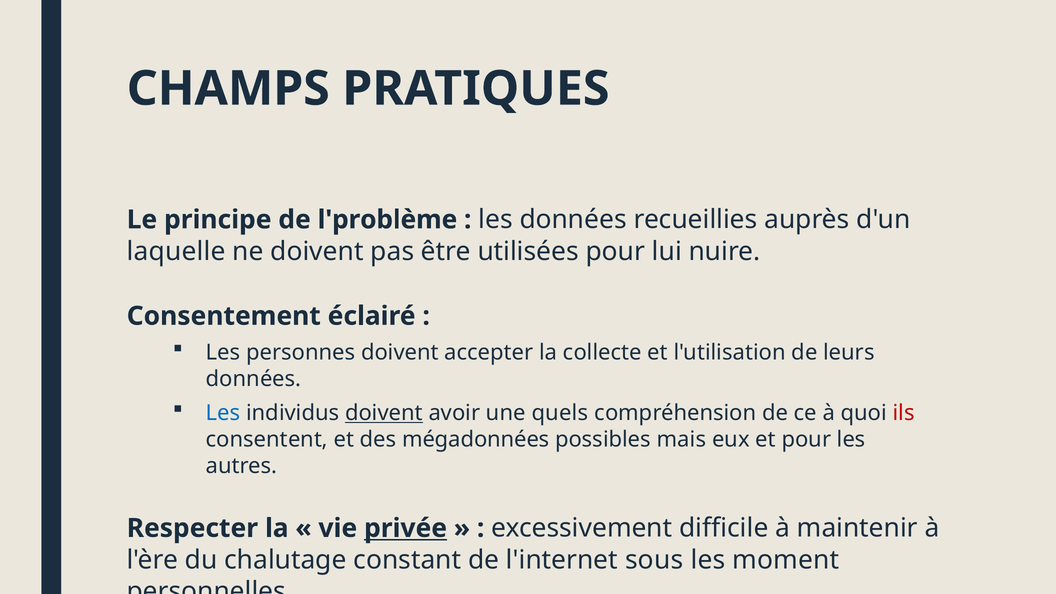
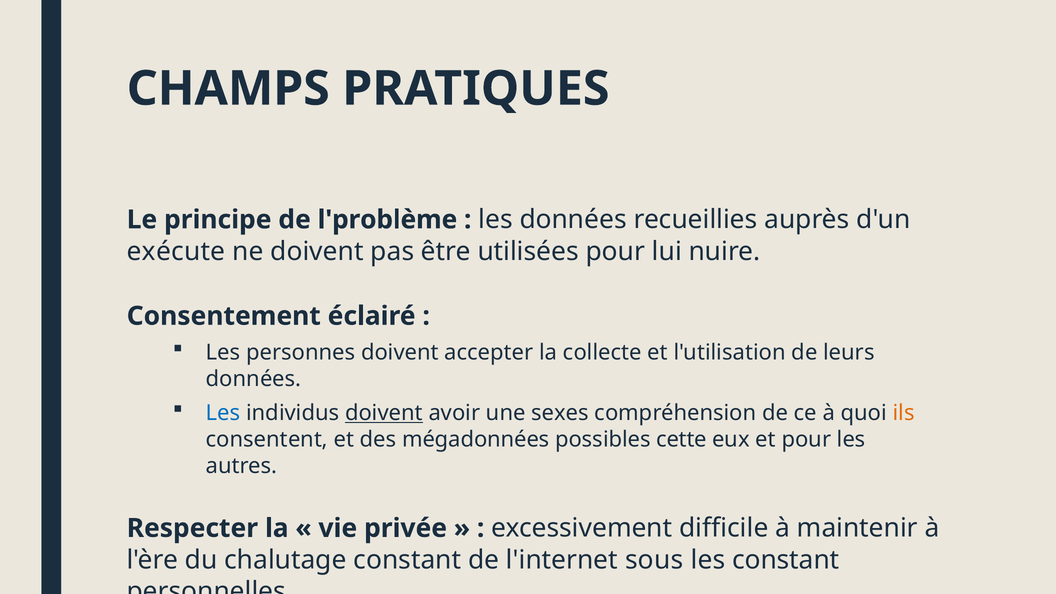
laquelle: laquelle -> exécute (176, 251)
quels: quels -> sexes (560, 413)
ils colour: red -> orange (904, 413)
mais: mais -> cette (682, 439)
privée underline: present -> none (406, 528)
les moment: moment -> constant (786, 560)
